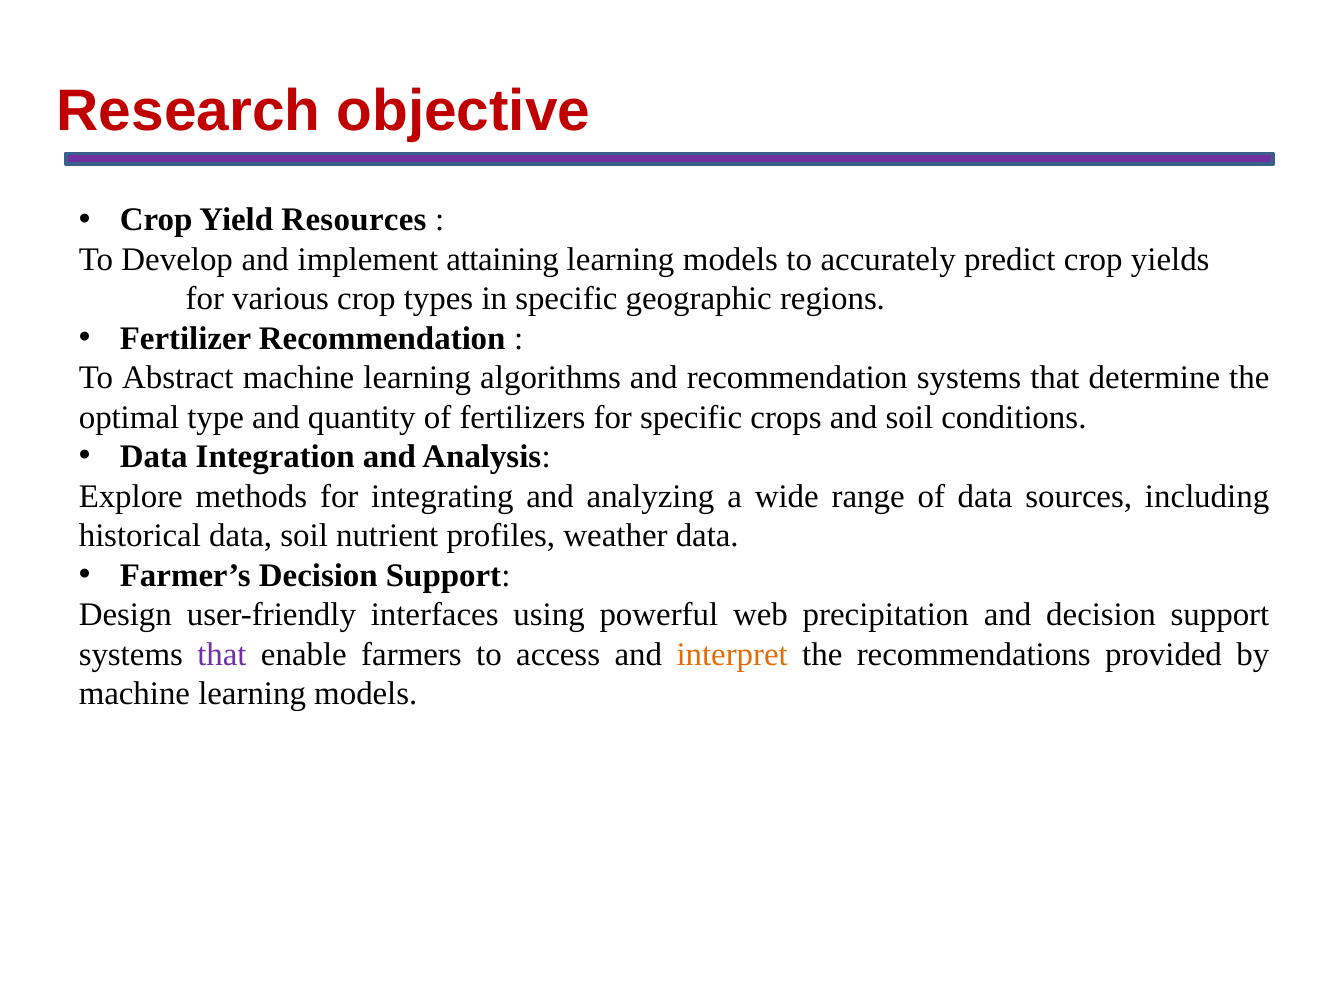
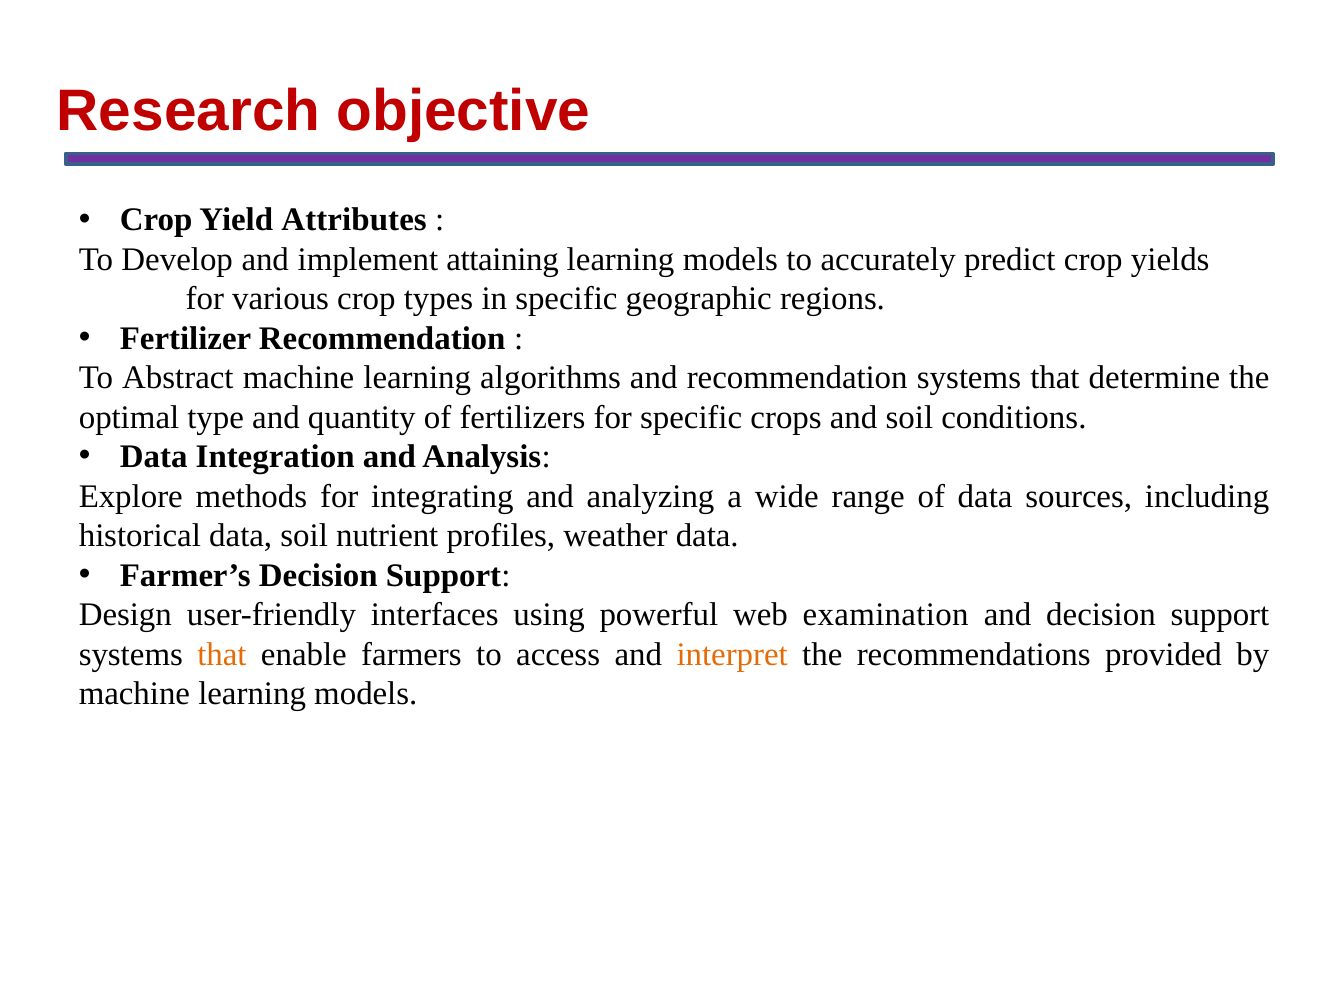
Resources: Resources -> Attributes (354, 220)
precipitation: precipitation -> examination (886, 615)
that colour: purple -> orange (222, 655)
